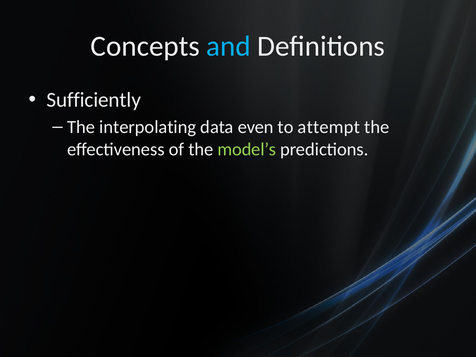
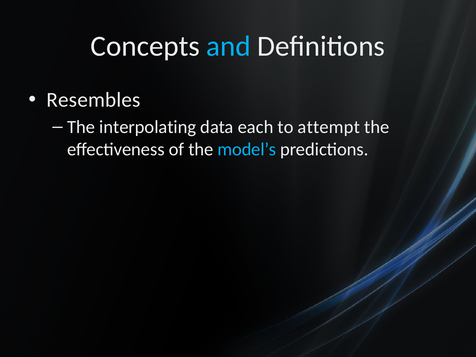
Sufficiently: Sufficiently -> Resembles (94, 100)
even: even -> each (256, 127)
model’s colour: light green -> light blue (247, 149)
